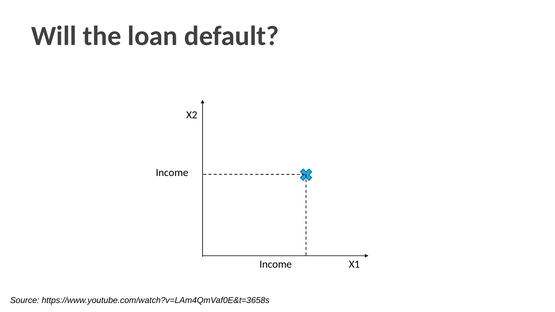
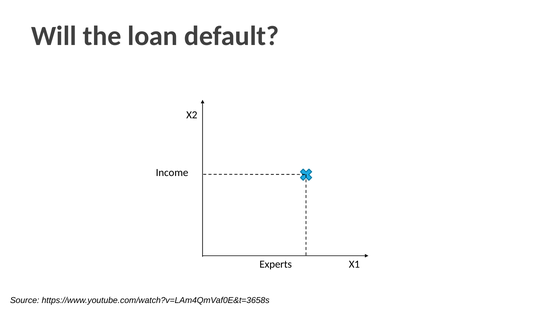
Income: Income -> Experts (276, 265)
